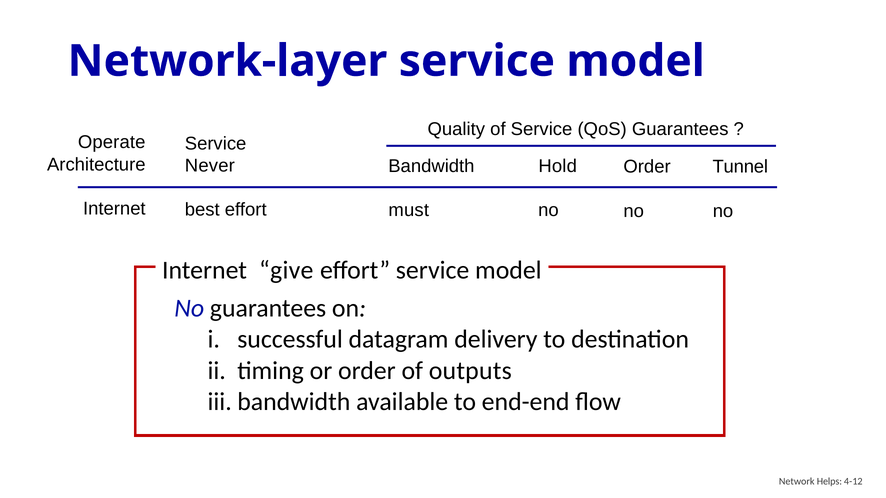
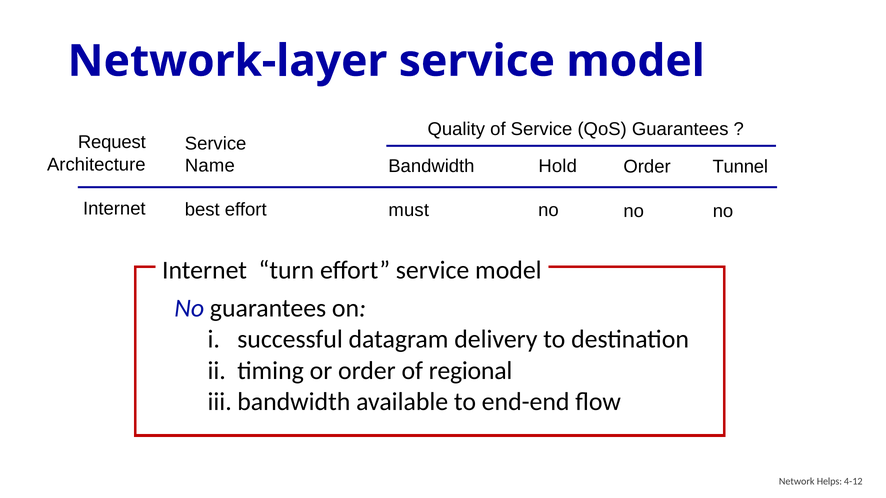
Operate: Operate -> Request (112, 142)
Never: Never -> Name (210, 166)
give: give -> turn (286, 271)
outputs: outputs -> regional (471, 371)
